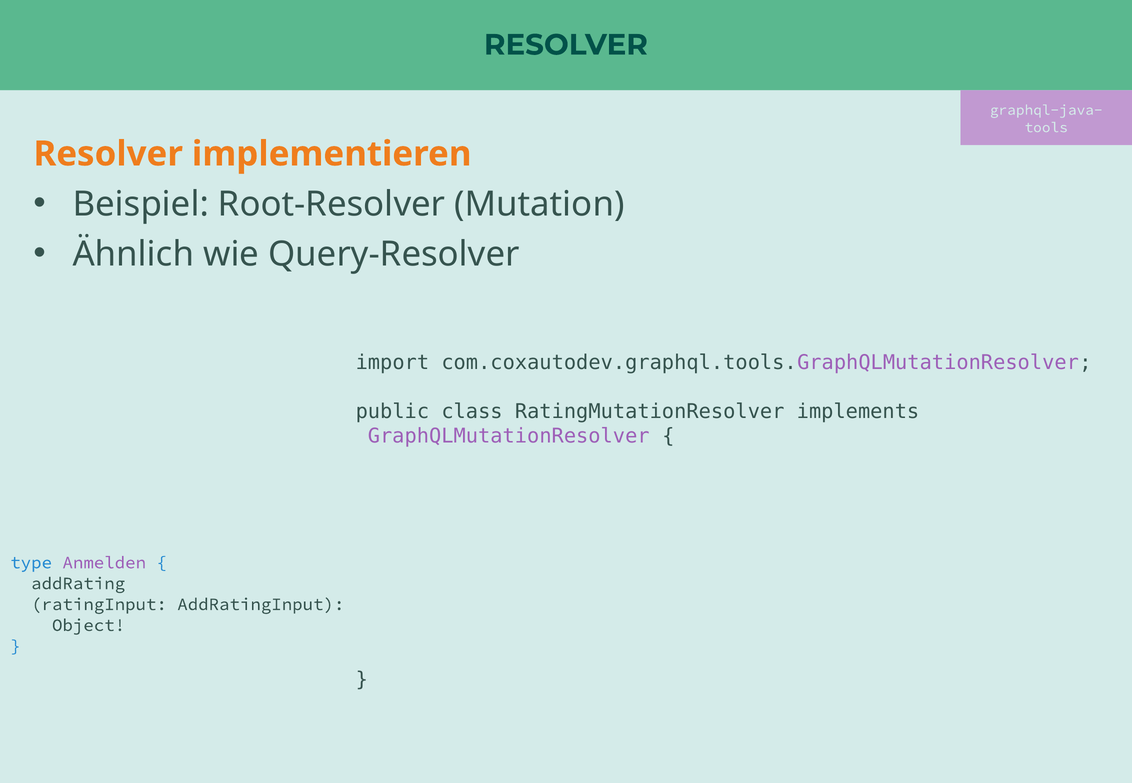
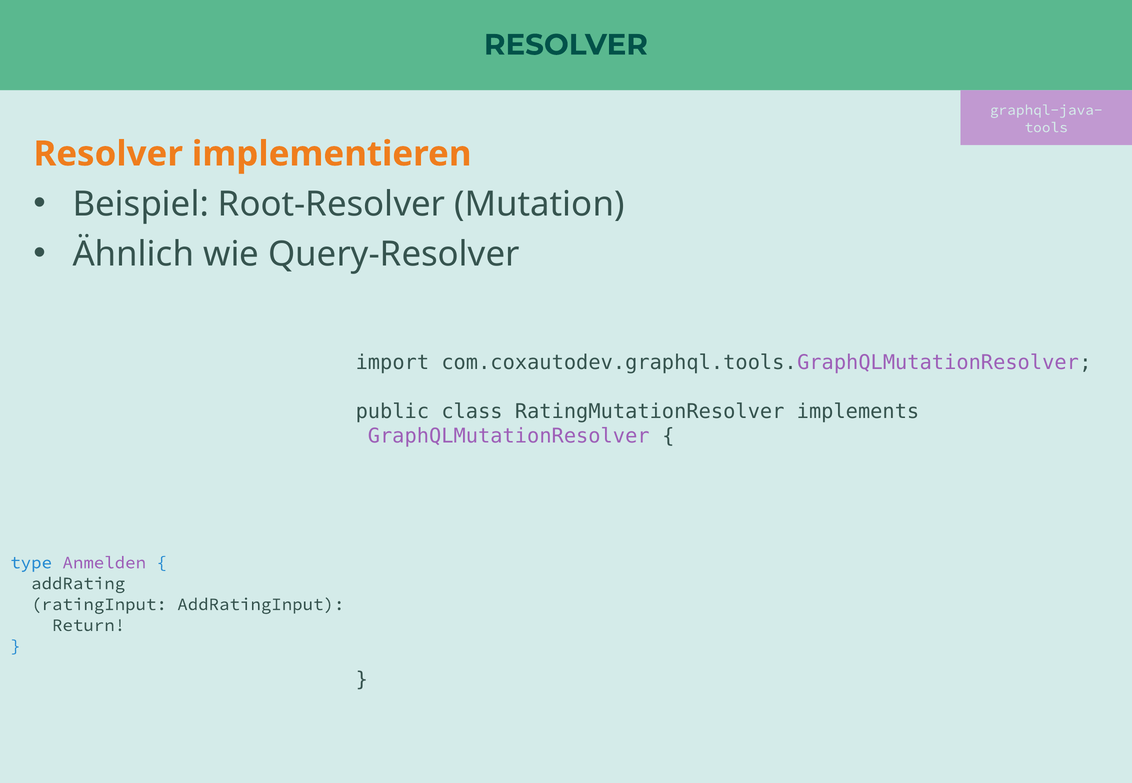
Object: Object -> Return (89, 626)
